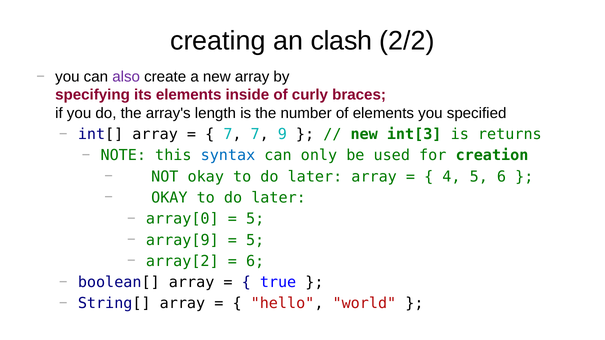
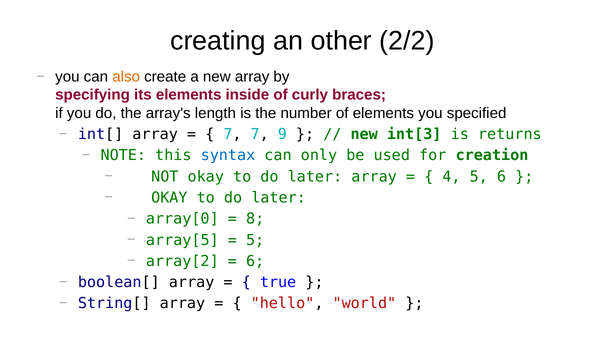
clash: clash -> other (341, 41)
also colour: purple -> orange (126, 77)
5: 5 -> 8 (255, 219)
array[9: array[9 -> array[5 (182, 240)
